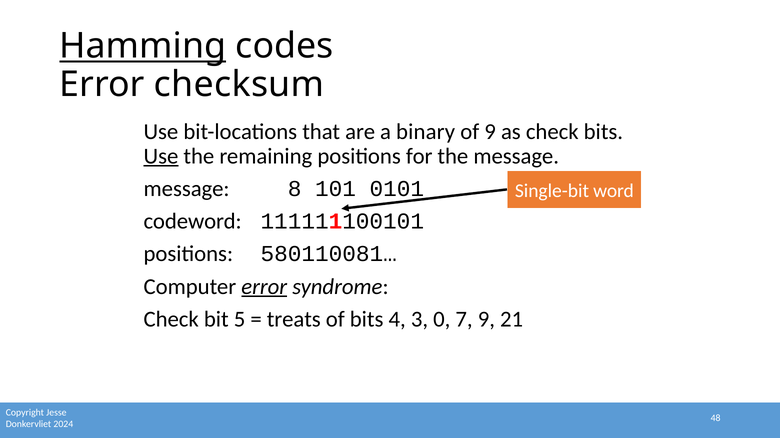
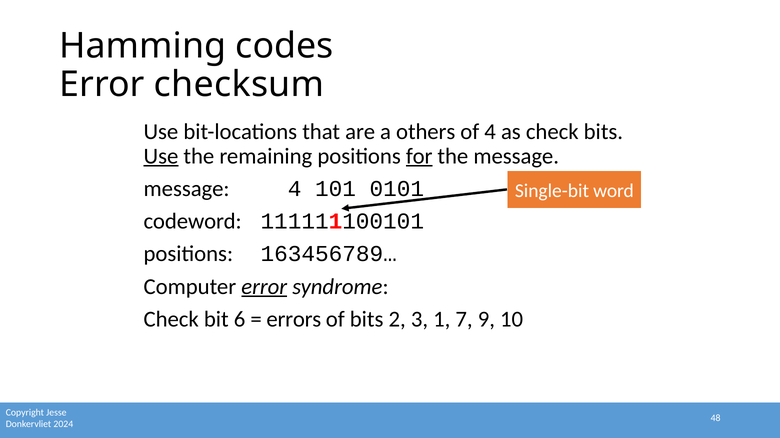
Hamming underline: present -> none (143, 46)
binary: binary -> others (426, 132)
of 9: 9 -> 4 (490, 132)
for underline: none -> present (419, 156)
message 8: 8 -> 4 (295, 189)
580110081…: 580110081… -> 163456789… (329, 254)
5: 5 -> 6 (240, 320)
treats: treats -> errors (294, 320)
4: 4 -> 2 (397, 320)
0: 0 -> 1 (442, 320)
21: 21 -> 10 (512, 320)
